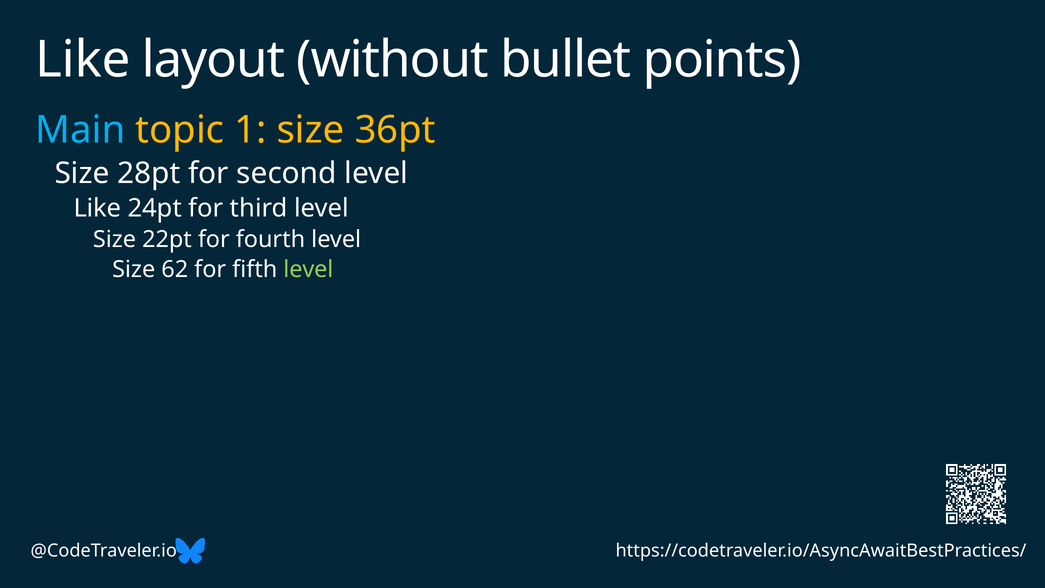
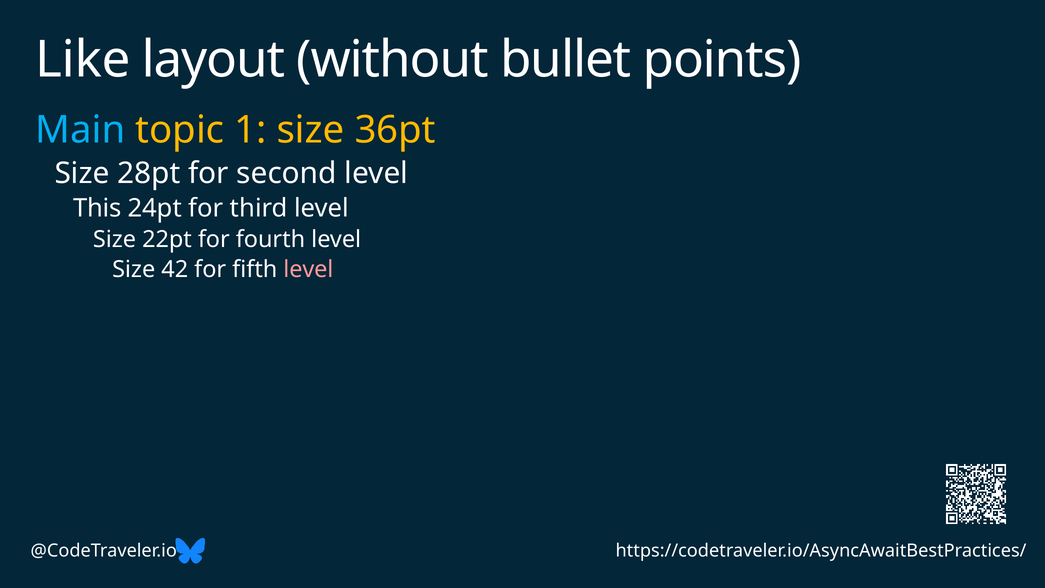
Like: Like -> This (97, 208)
62: 62 -> 42 (175, 269)
level colour: light green -> pink (308, 269)
